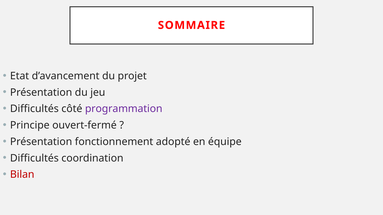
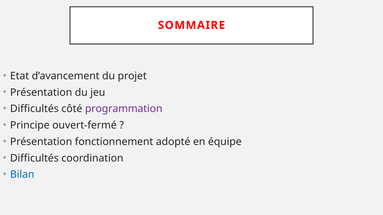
Bilan colour: red -> blue (22, 175)
